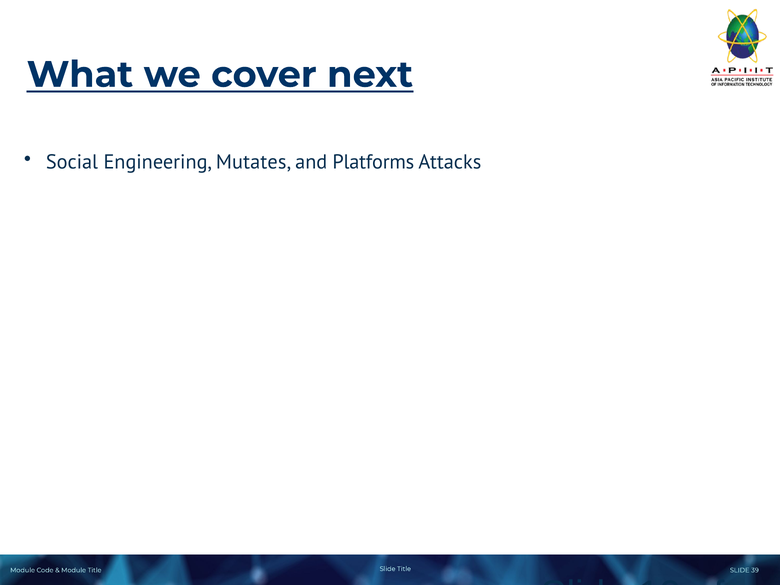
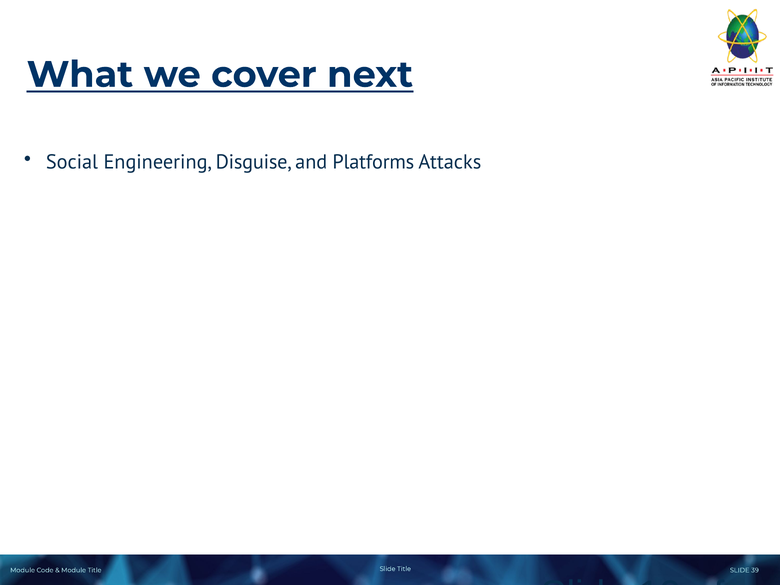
Mutates: Mutates -> Disguise (254, 162)
